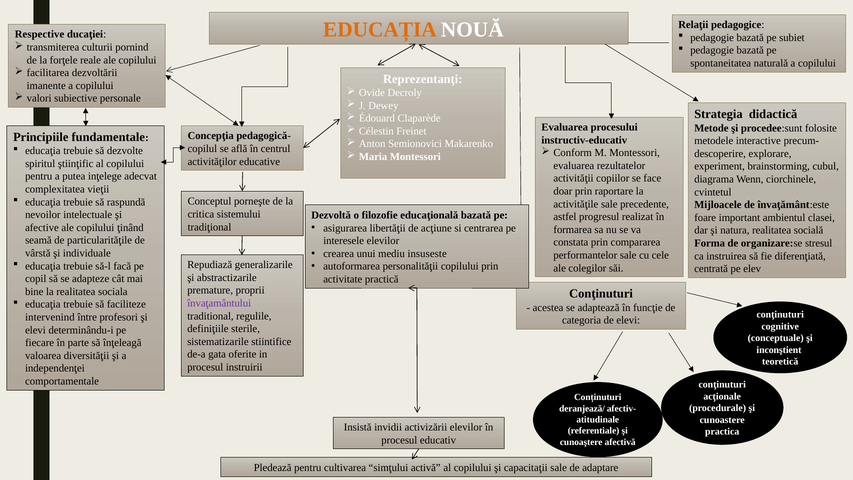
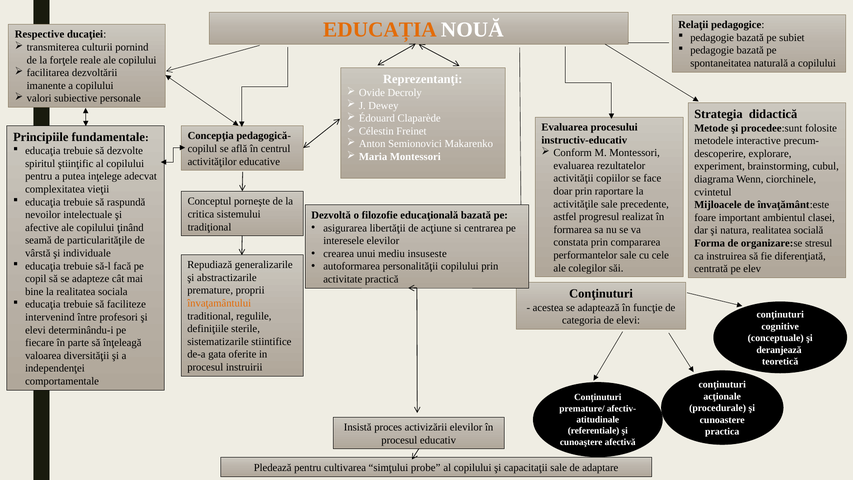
învaţamântului colour: purple -> orange (219, 303)
inconştient: inconştient -> deranjează (779, 350)
deranjează/: deranjează/ -> premature/ (582, 408)
invidii: invidii -> proces (388, 427)
activă: activă -> probe (426, 468)
